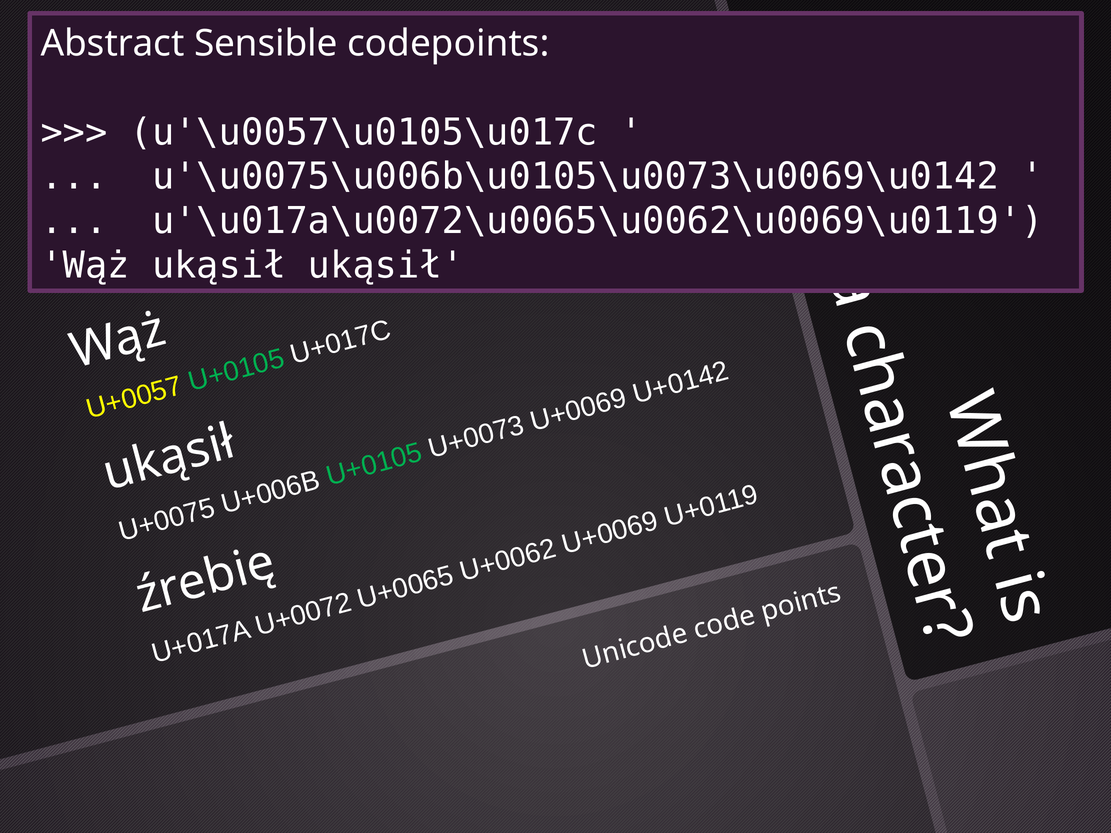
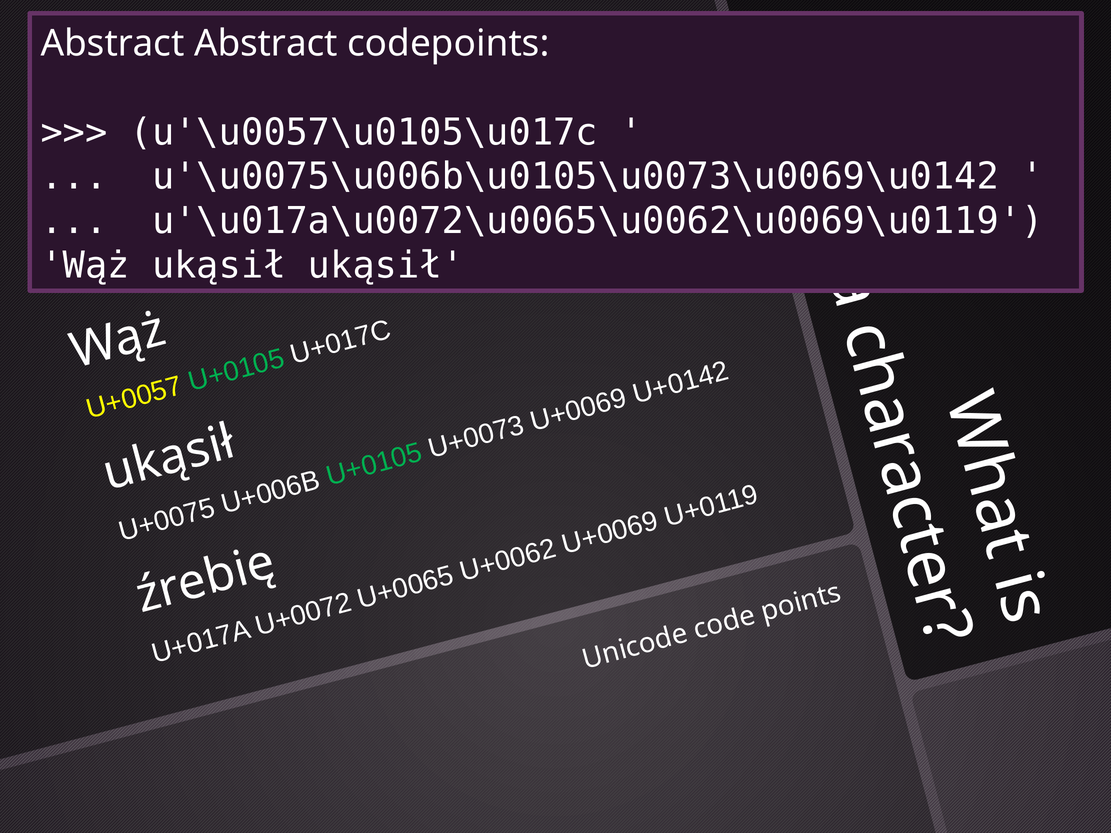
Abstract Sensible: Sensible -> Abstract (266, 43)
